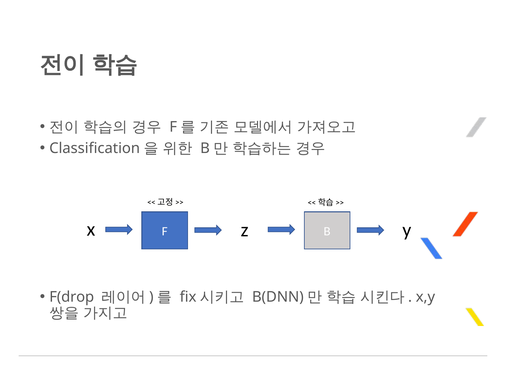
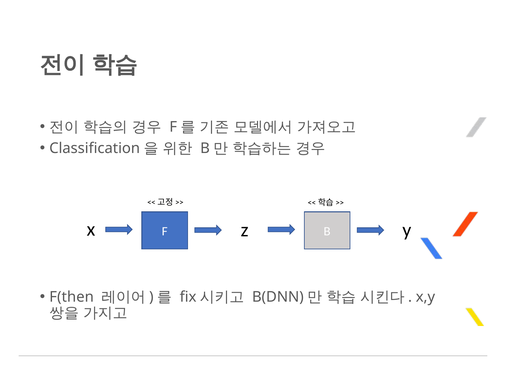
F(drop: F(drop -> F(then (72, 297)
